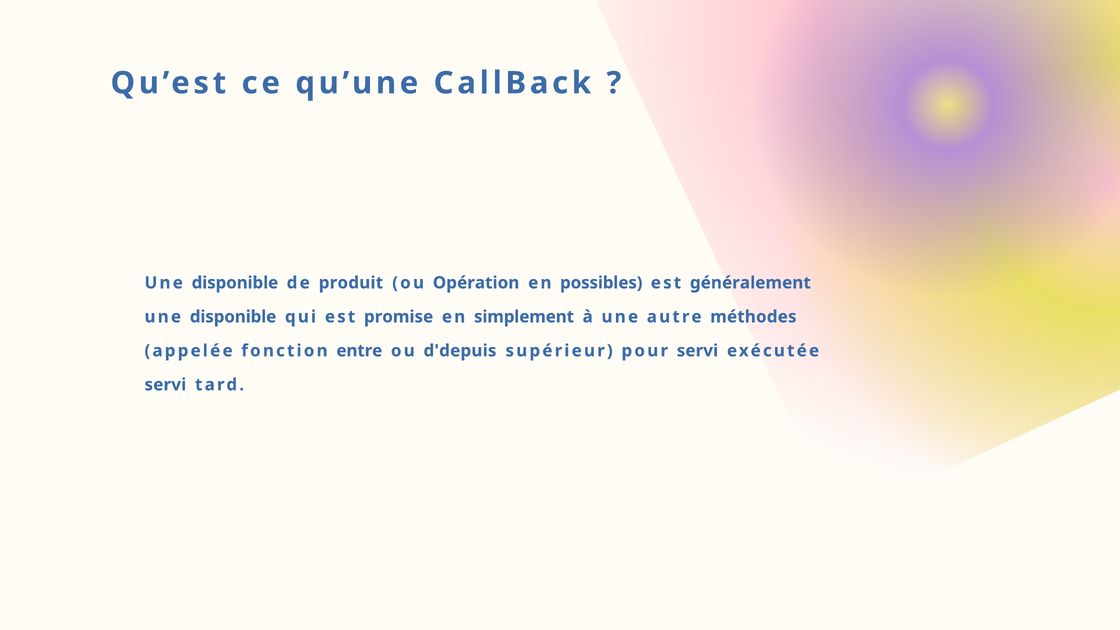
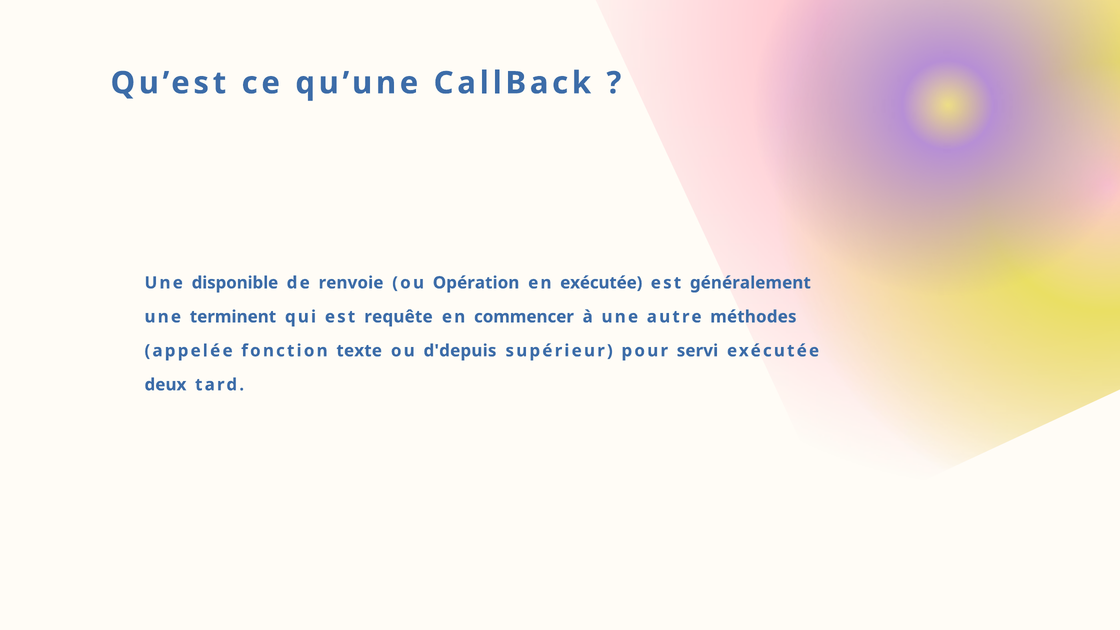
produit: produit -> renvoie (351, 283)
en possibles: possibles -> exécutée (601, 283)
disponible: disponible -> terminent (233, 317)
promise: promise -> requête (398, 317)
simplement: simplement -> commencer (524, 317)
entre: entre -> texte (359, 351)
servi: servi -> deux (165, 385)
